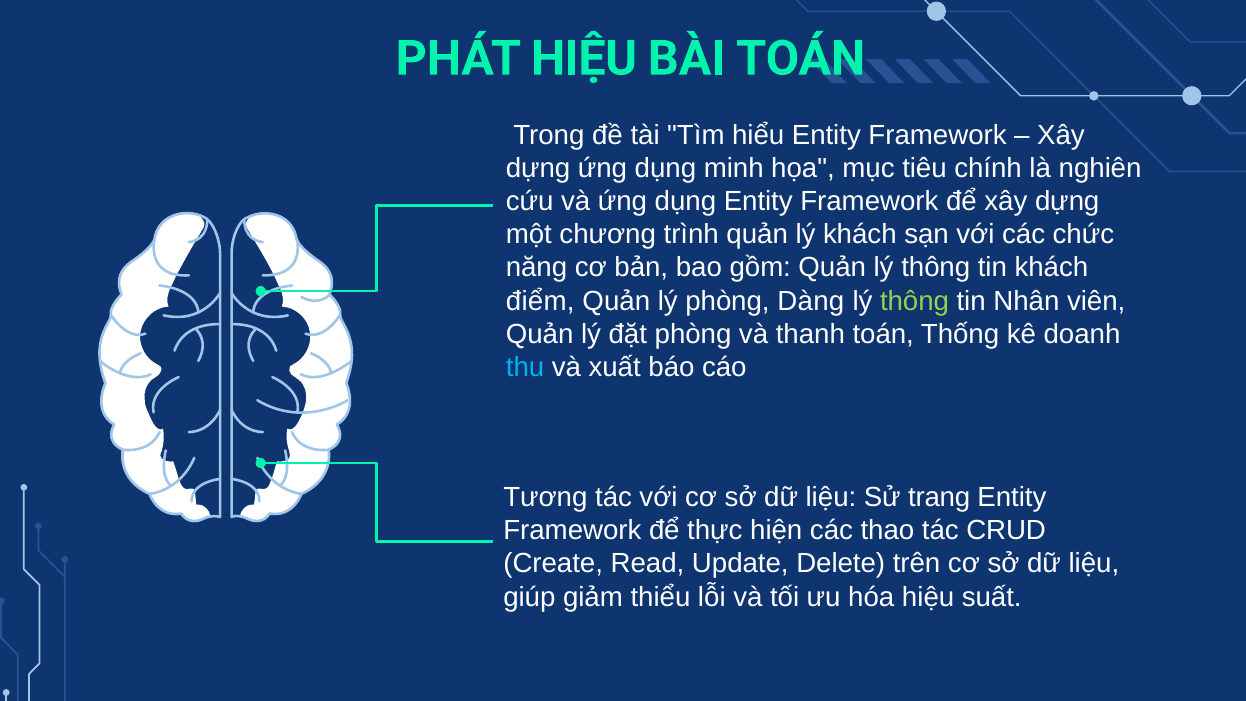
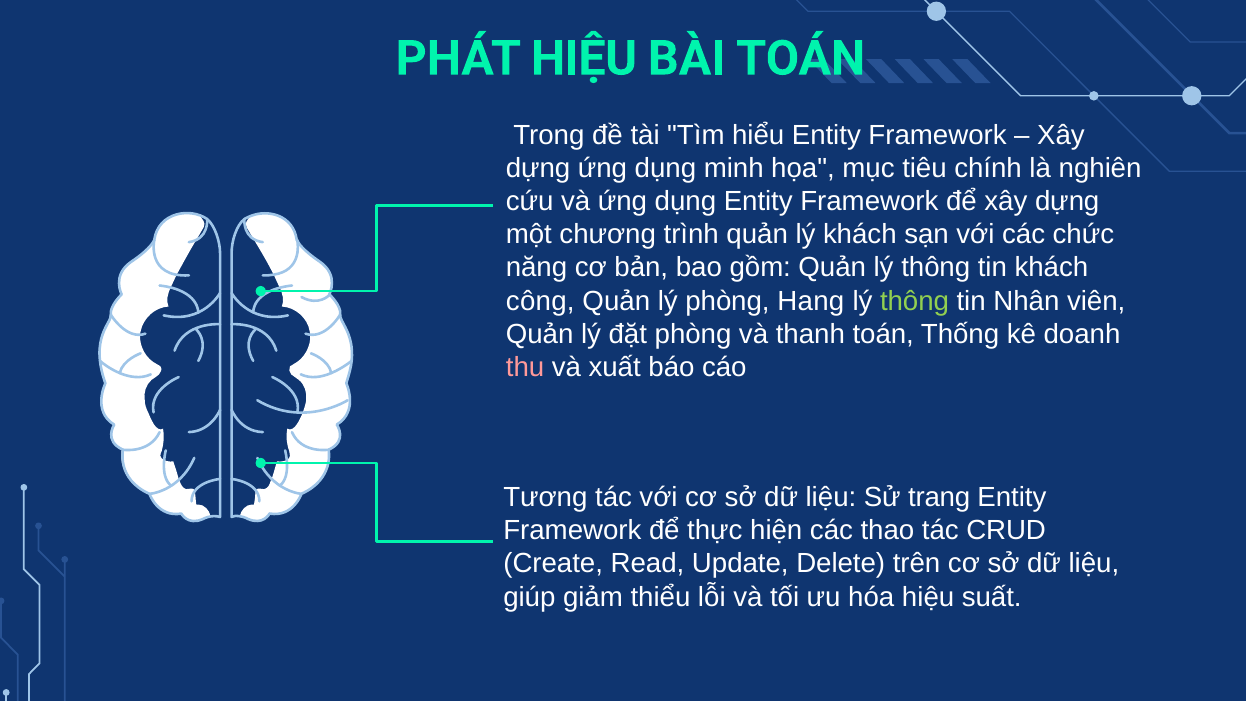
điểm: điểm -> công (540, 301)
Dàng: Dàng -> Hang (811, 301)
thu colour: light blue -> pink (525, 367)
